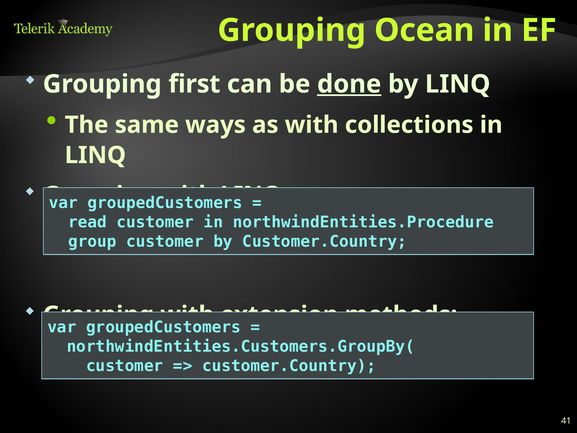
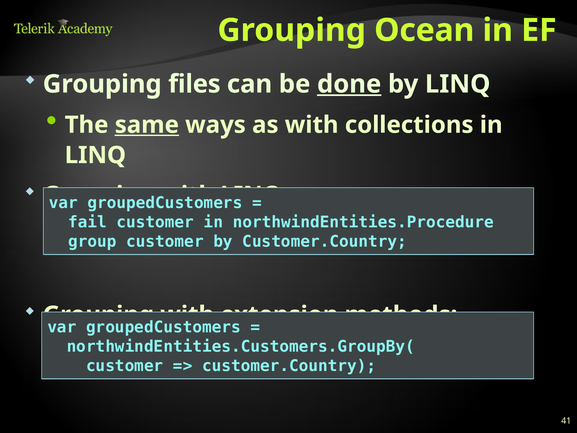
first: first -> files (194, 84)
same underline: none -> present (147, 125)
read: read -> fail (88, 222)
